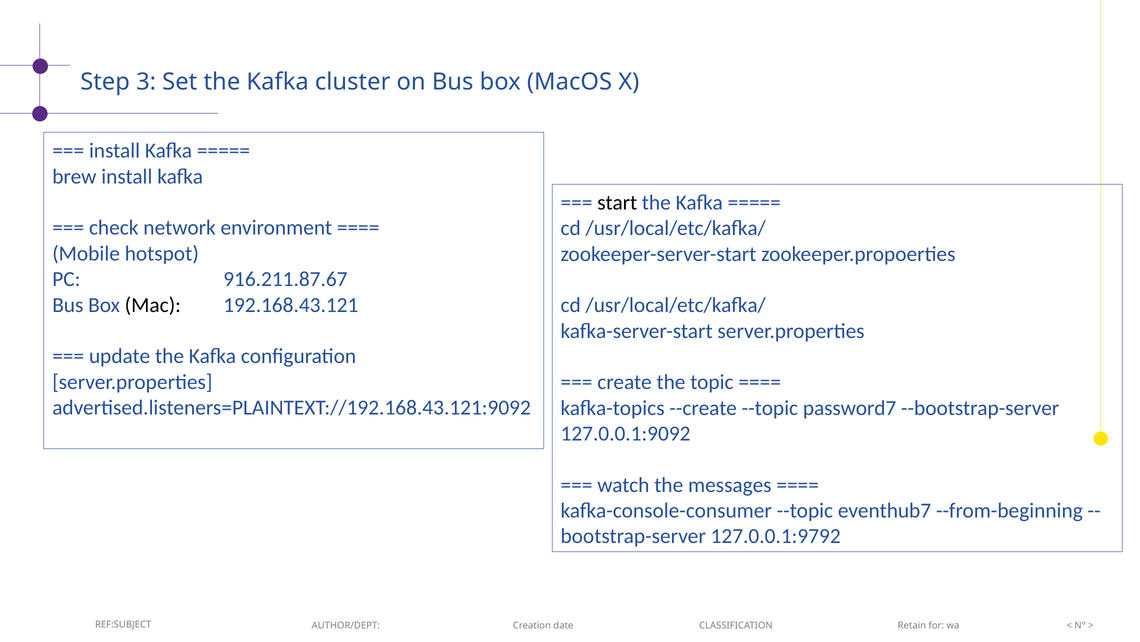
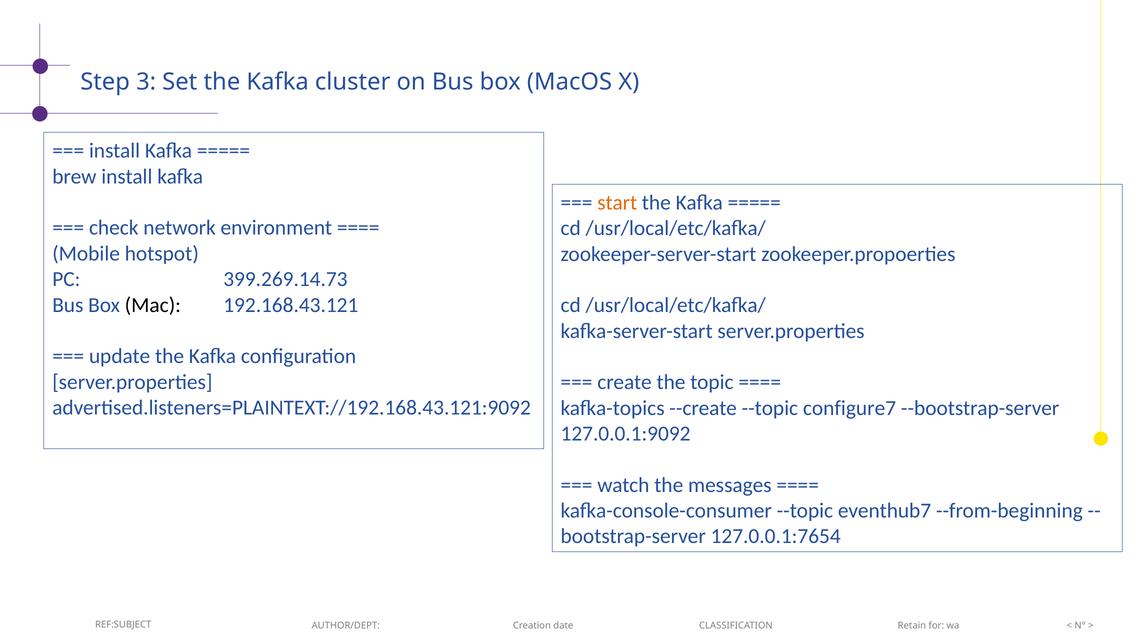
start colour: black -> orange (617, 202)
916.211.87.67: 916.211.87.67 -> 399.269.14.73 (285, 279)
password7: password7 -> configure7 (850, 408)
127.0.0.1:9792: 127.0.0.1:9792 -> 127.0.0.1:7654 (776, 536)
